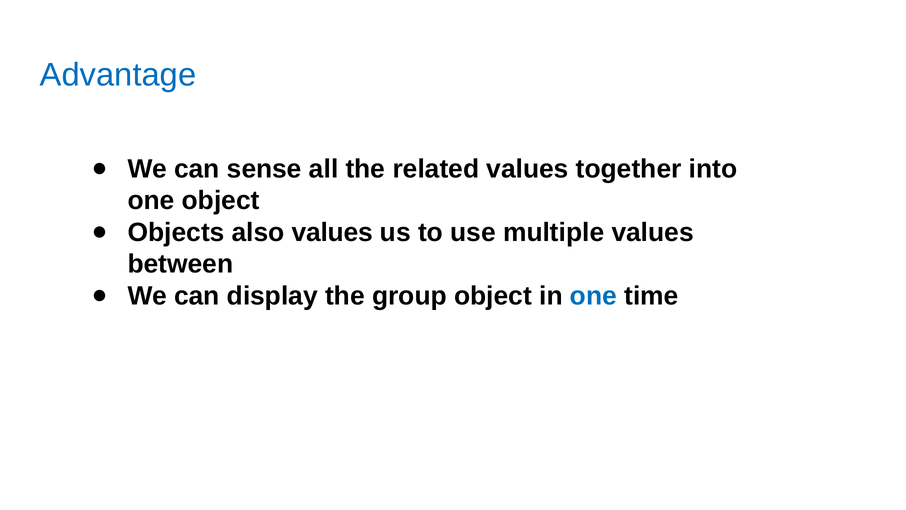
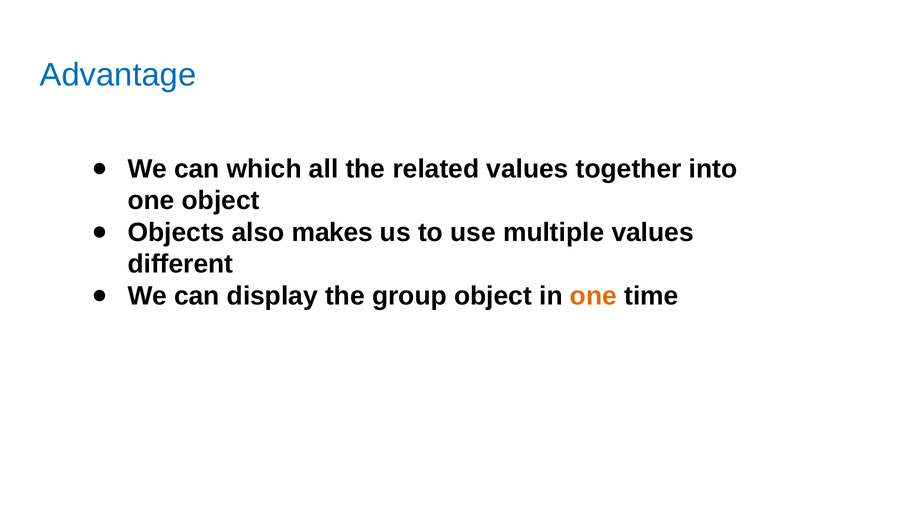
sense: sense -> which (264, 169)
also values: values -> makes (332, 232)
between: between -> different (180, 264)
one colour: blue -> orange (593, 296)
